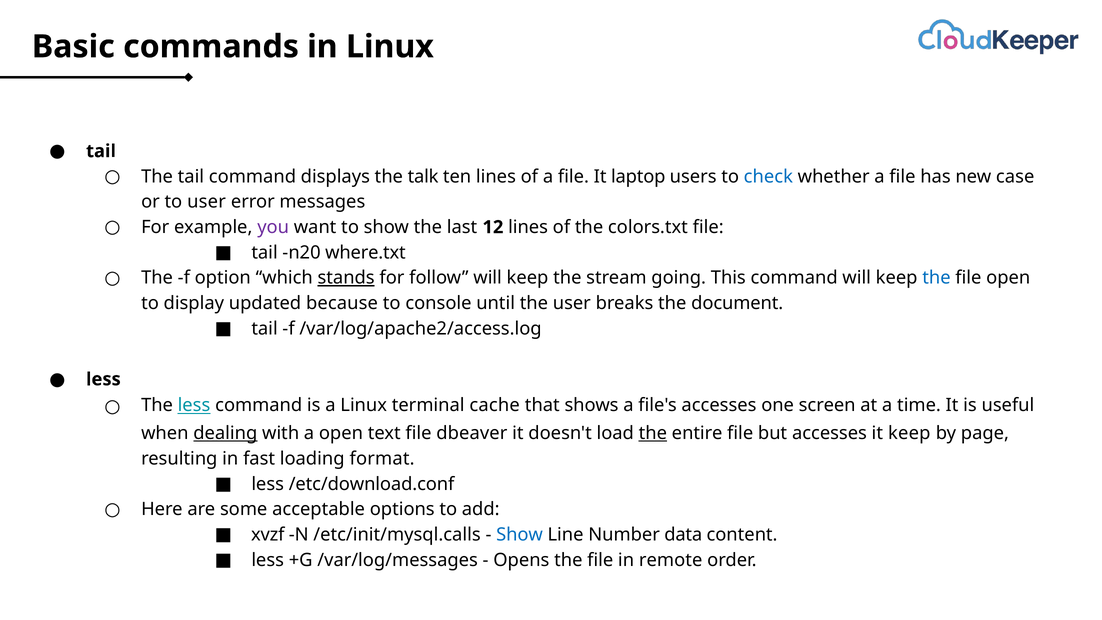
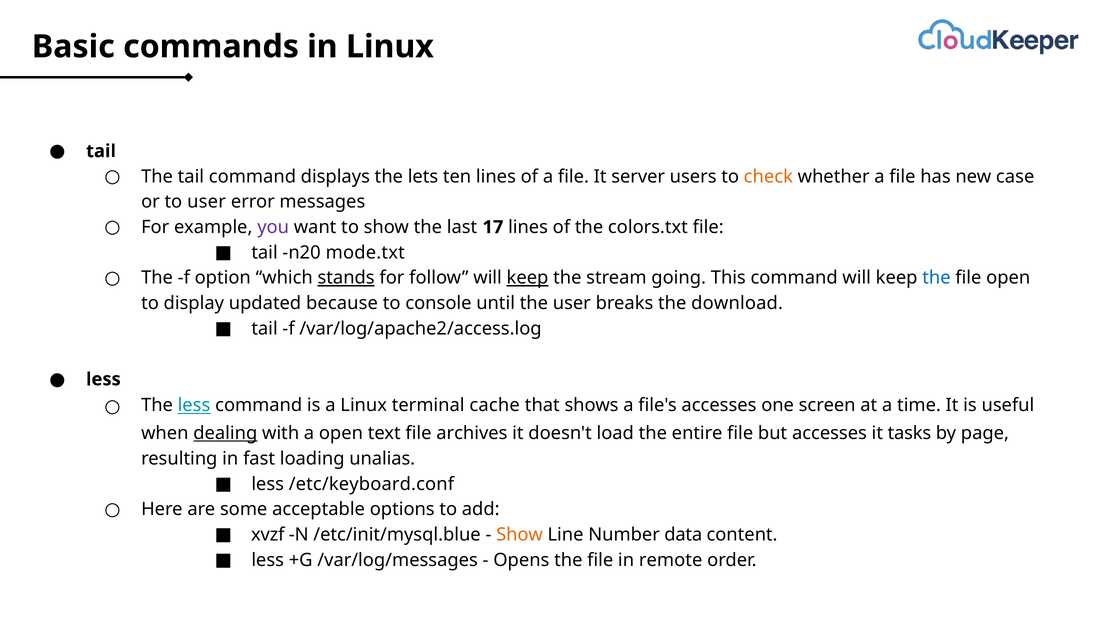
talk: talk -> lets (423, 176)
laptop: laptop -> server (638, 176)
check colour: blue -> orange (768, 176)
12: 12 -> 17 (493, 227)
where.txt: where.txt -> mode.txt (365, 252)
keep underline: none -> present (528, 278)
document: document -> download (737, 303)
dbeaver: dbeaver -> archives (472, 433)
the underline: present -> none (653, 433)
it keep: keep -> tasks (909, 433)
format: format -> unalias (382, 459)
/etc/download.conf: /etc/download.conf -> /etc/keyboard.conf (371, 484)
/etc/init/mysql.calls: /etc/init/mysql.calls -> /etc/init/mysql.blue (397, 535)
Show colour: blue -> orange (519, 535)
